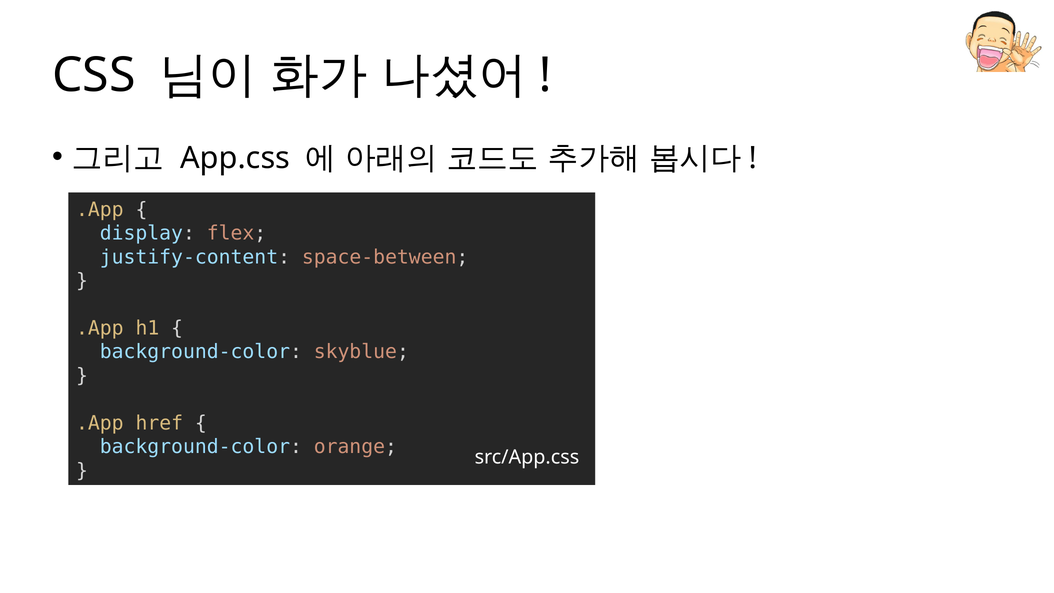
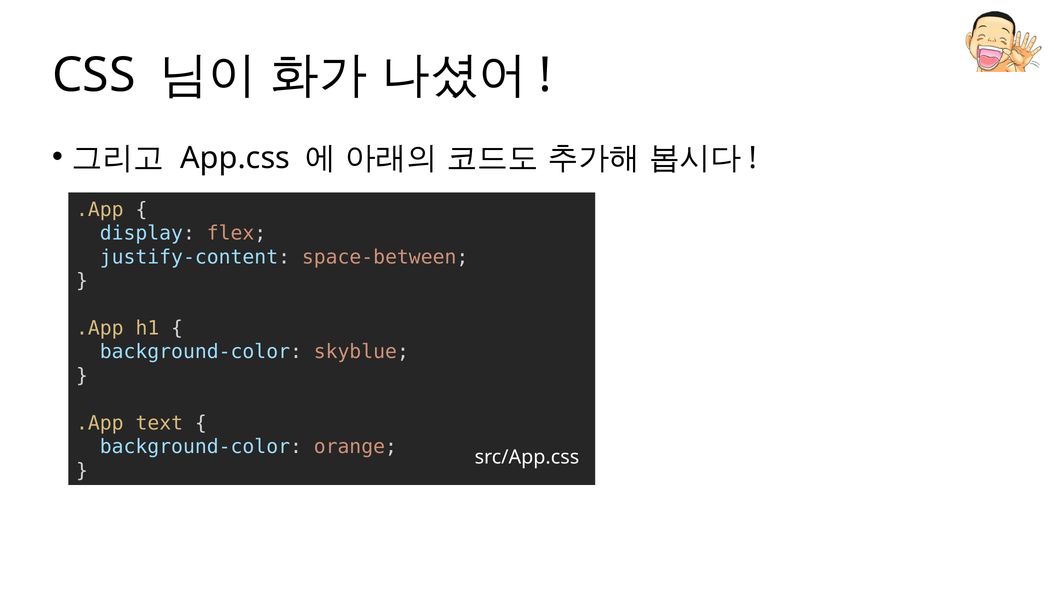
href: href -> text (159, 423)
